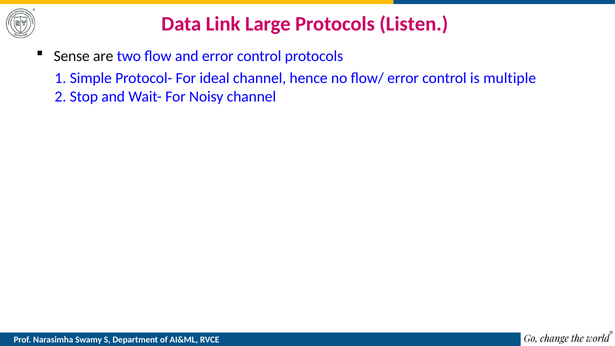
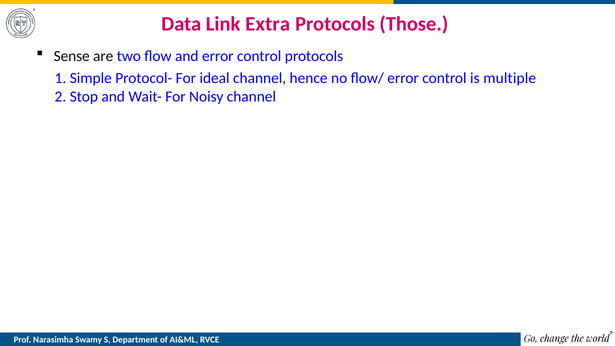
Large: Large -> Extra (268, 24)
Listen: Listen -> Those (414, 24)
